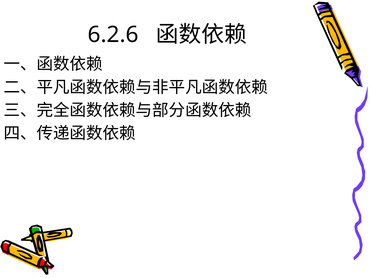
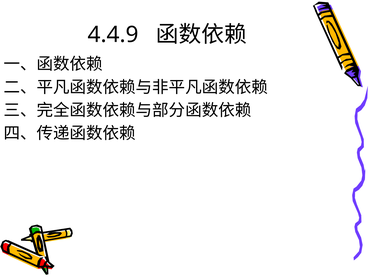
6.2.6: 6.2.6 -> 4.4.9 (113, 35)
